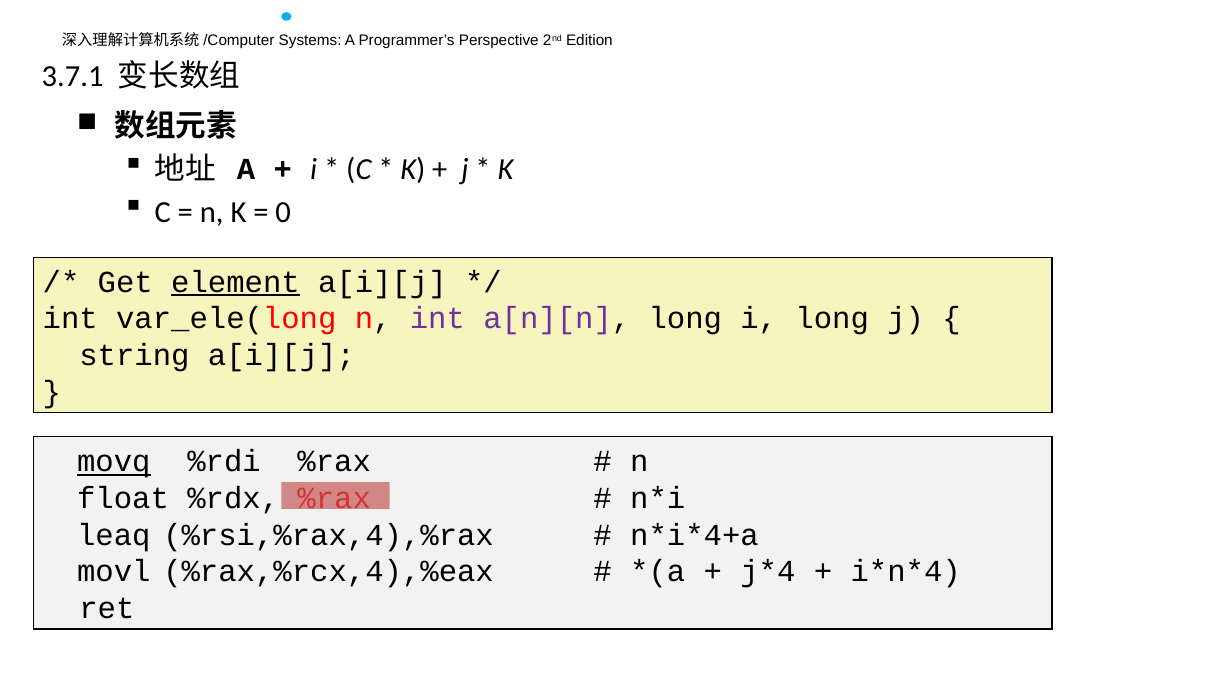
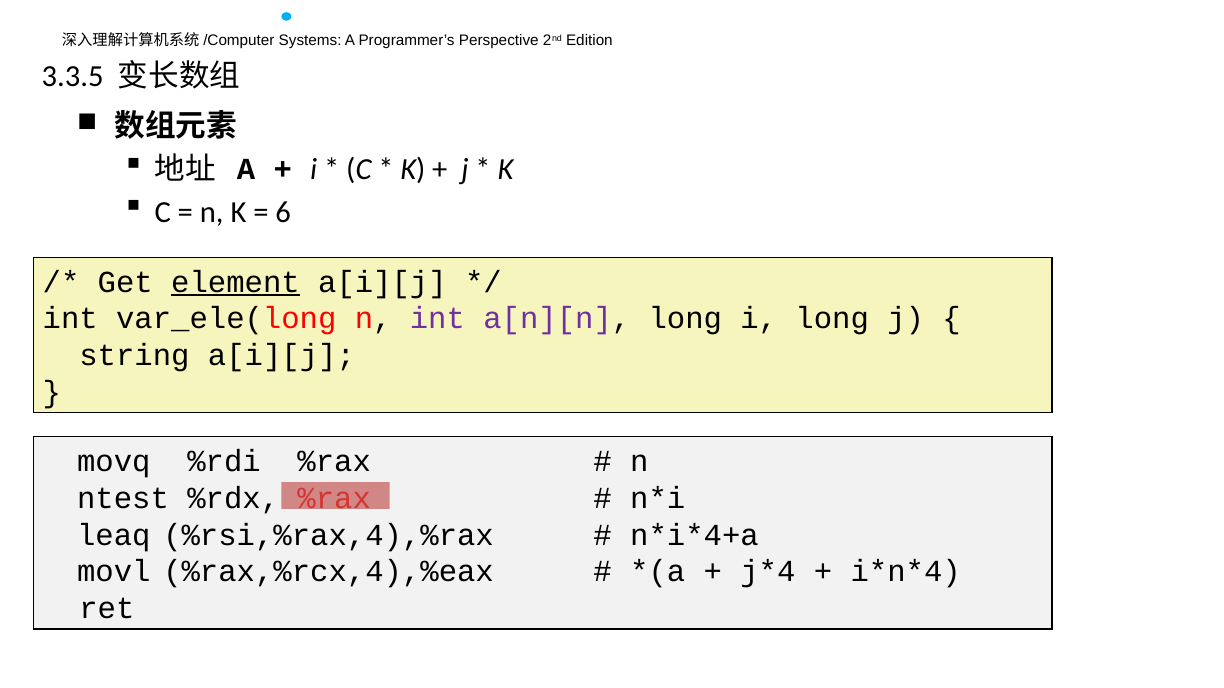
3.7.1: 3.7.1 -> 3.3.5 (73, 76)
0: 0 -> 6 (283, 212)
movq underline: present -> none (114, 462)
float: float -> ntest (123, 499)
